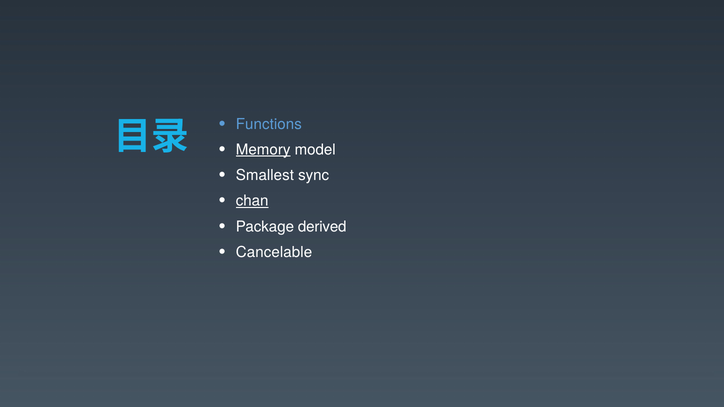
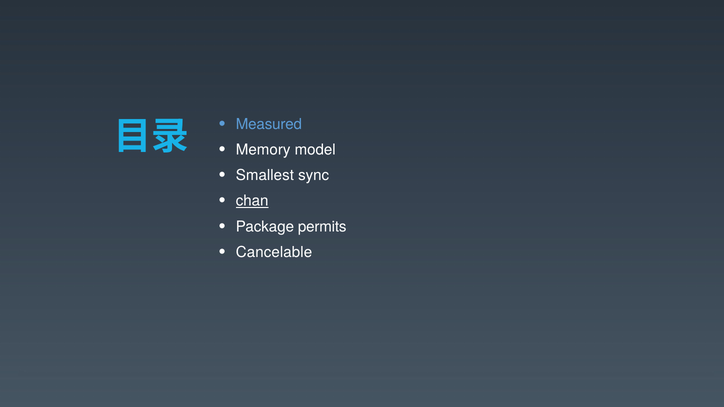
Functions: Functions -> Measured (269, 124)
Memory underline: present -> none (263, 150)
derived: derived -> permits (322, 227)
